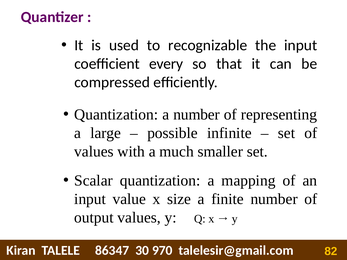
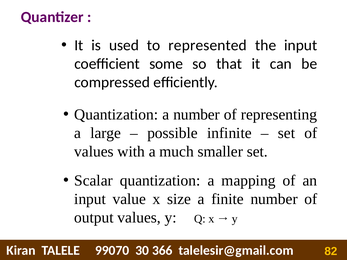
recognizable: recognizable -> represented (208, 45)
every: every -> some (166, 64)
86347: 86347 -> 99070 (112, 251)
970: 970 -> 366 (162, 251)
